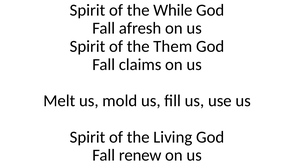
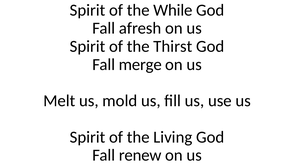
Them: Them -> Thirst (173, 46)
claims: claims -> merge (140, 64)
